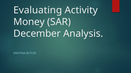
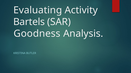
Money: Money -> Bartels (29, 22)
December: December -> Goodness (37, 34)
